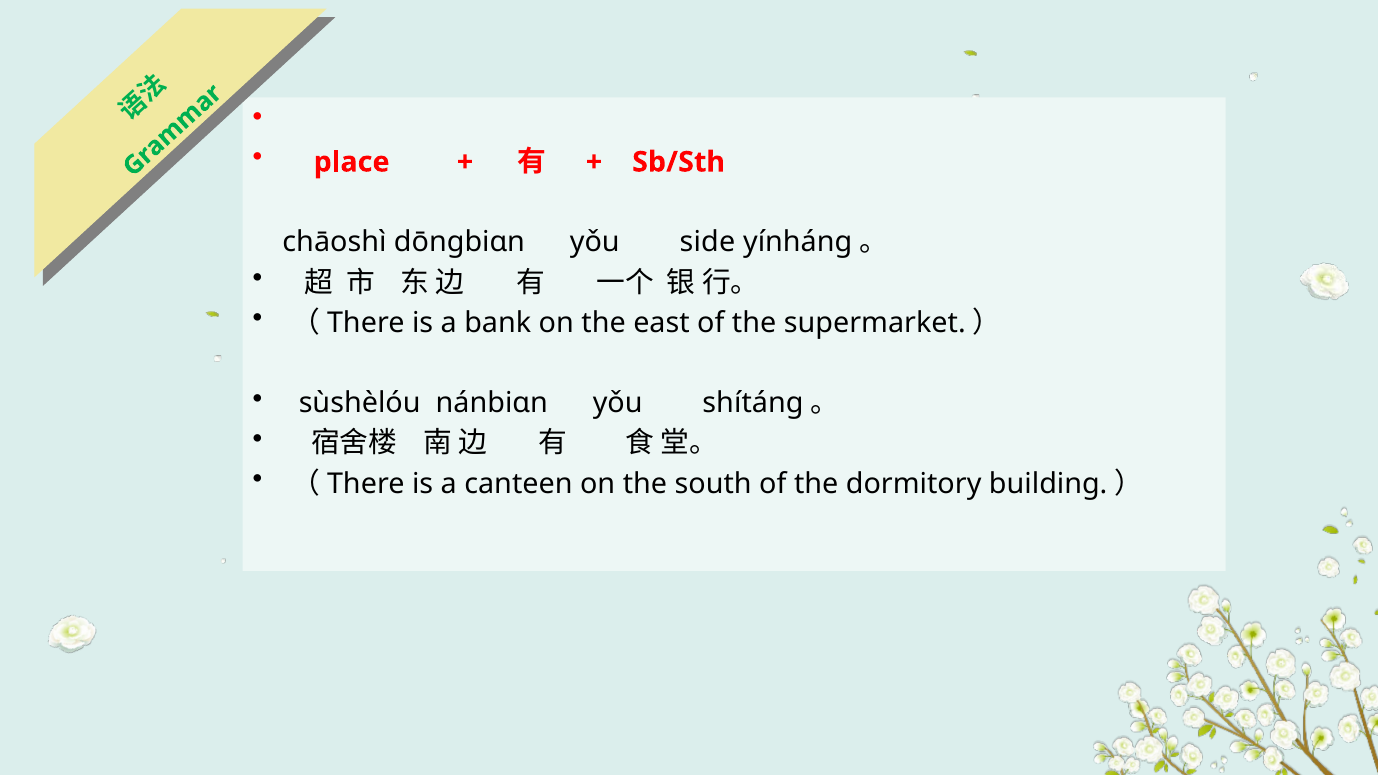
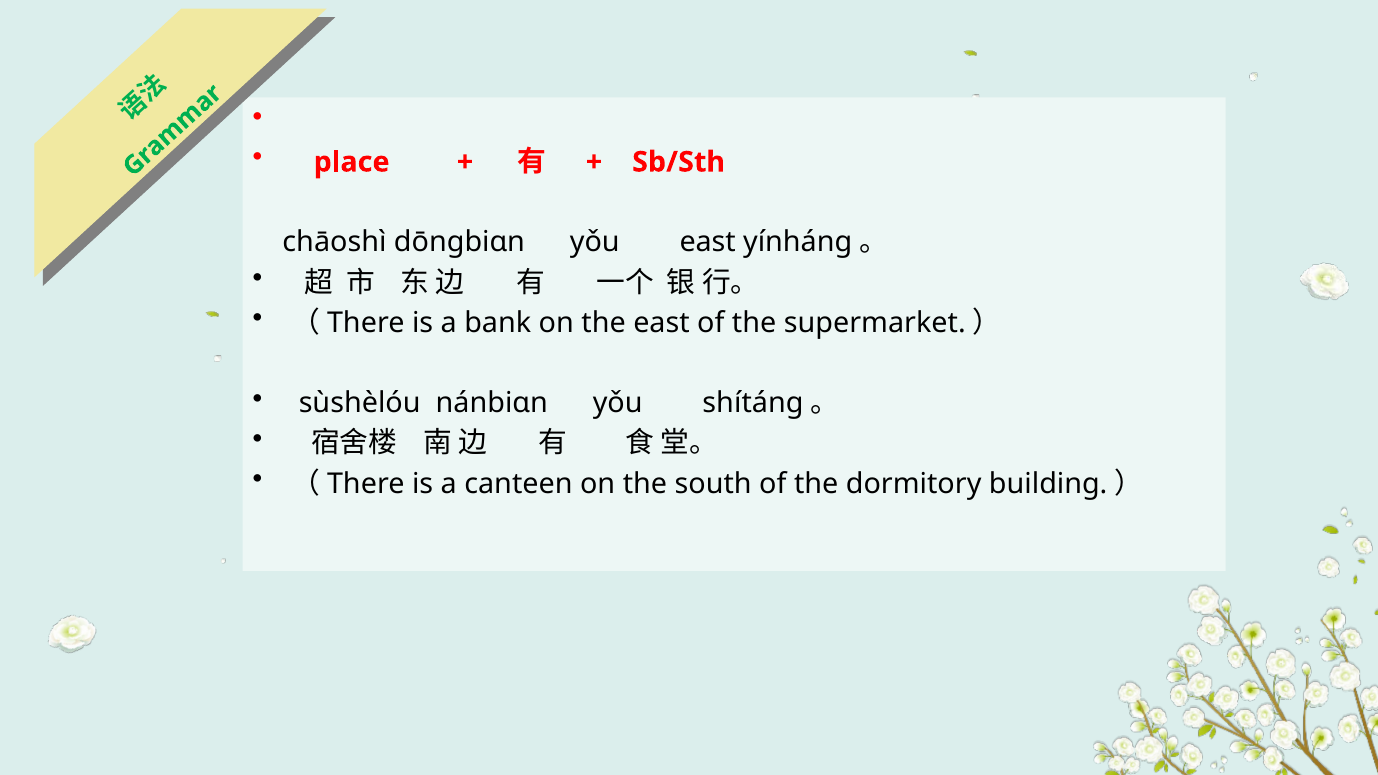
yǒu side: side -> east (708, 242)
